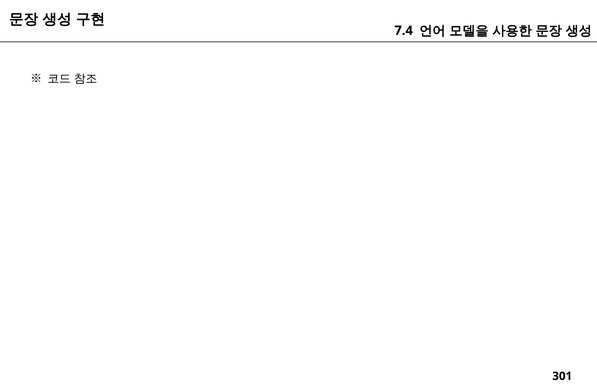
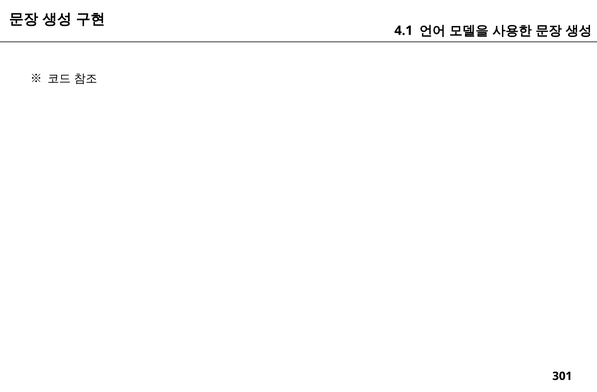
7.4: 7.4 -> 4.1 (404, 31)
